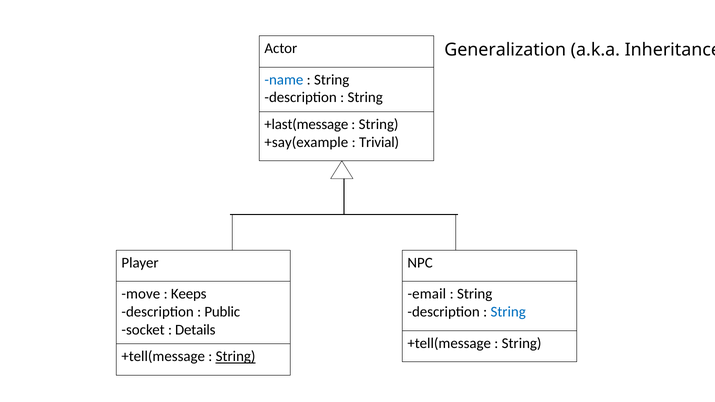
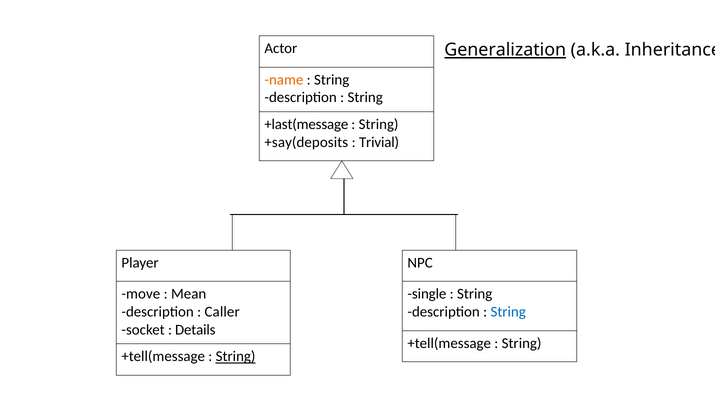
Generalization underline: none -> present (505, 50)
name colour: blue -> orange (284, 80)
+say(example: +say(example -> +say(deposits (306, 142)
Keeps: Keeps -> Mean (189, 294)
email: email -> single (427, 294)
Public: Public -> Caller (222, 312)
